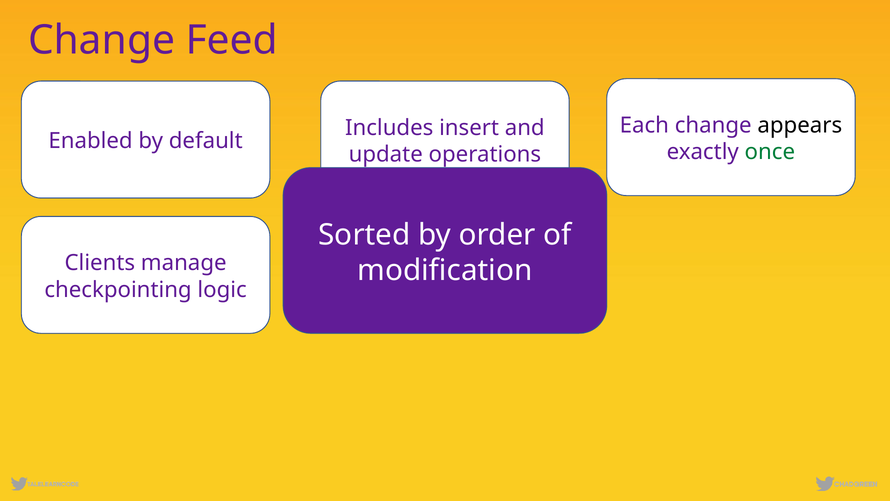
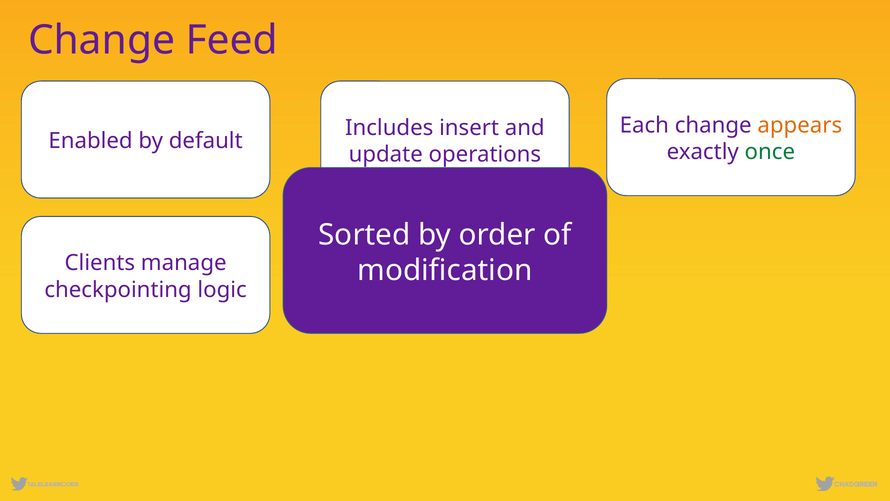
appears colour: black -> orange (800, 125)
